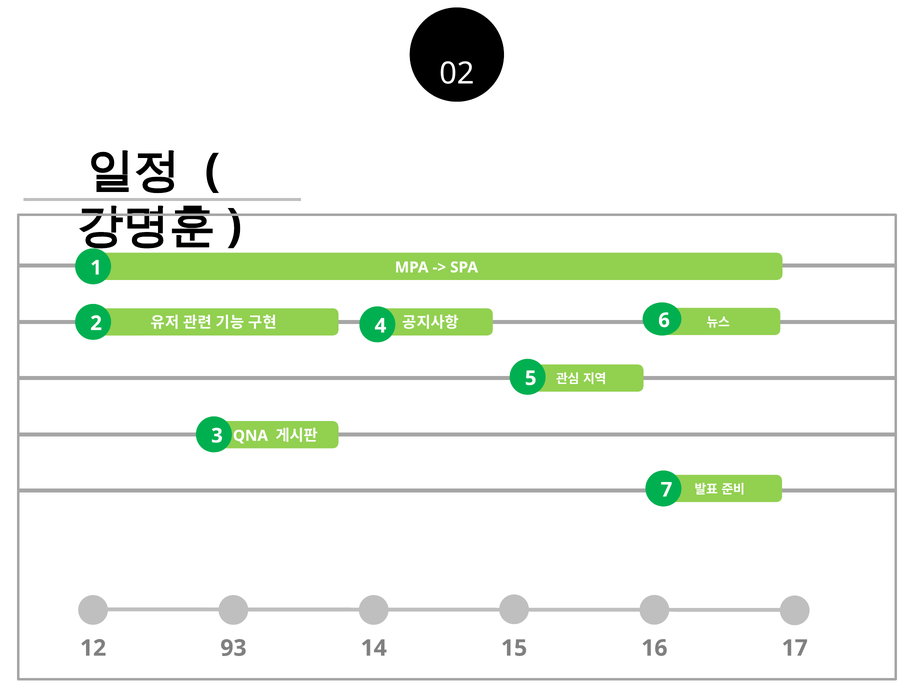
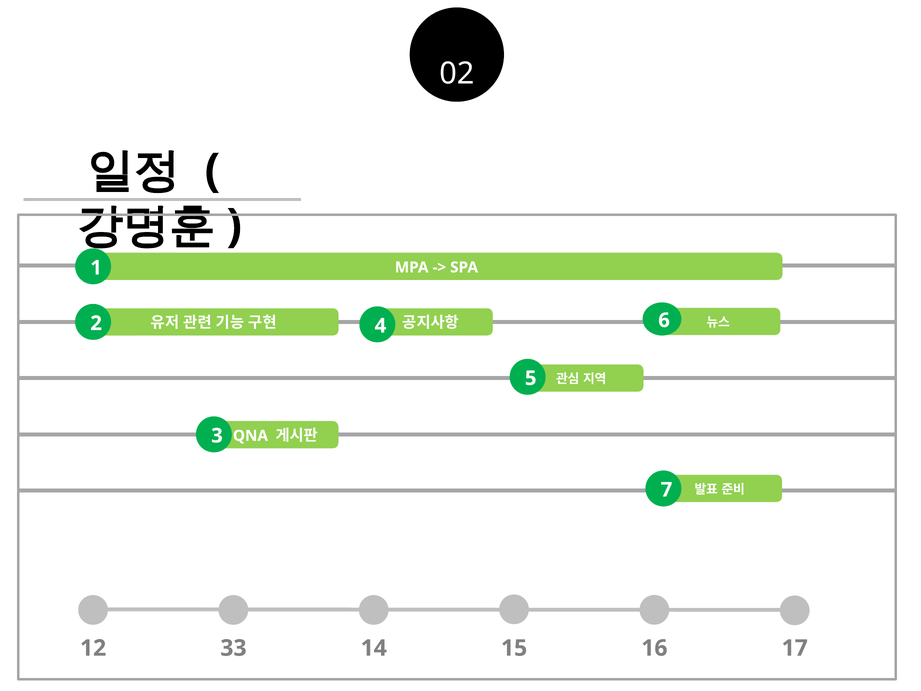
93: 93 -> 33 (233, 648)
